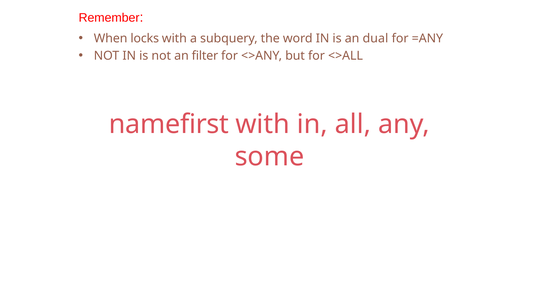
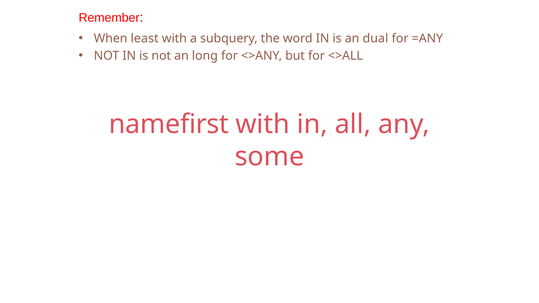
locks: locks -> least (145, 38)
filter: filter -> long (205, 56)
